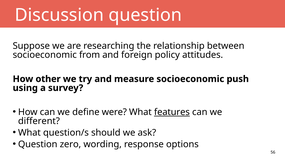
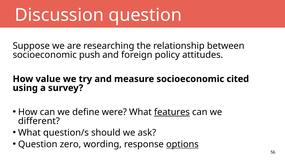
from: from -> push (90, 55)
other: other -> value (48, 79)
push: push -> cited (238, 79)
options underline: none -> present (182, 145)
